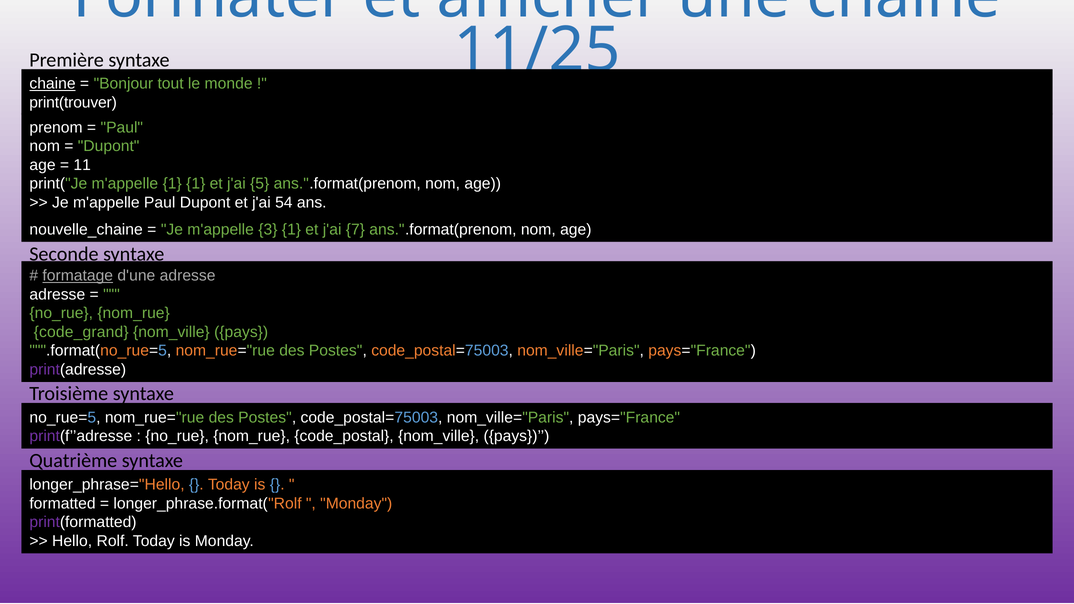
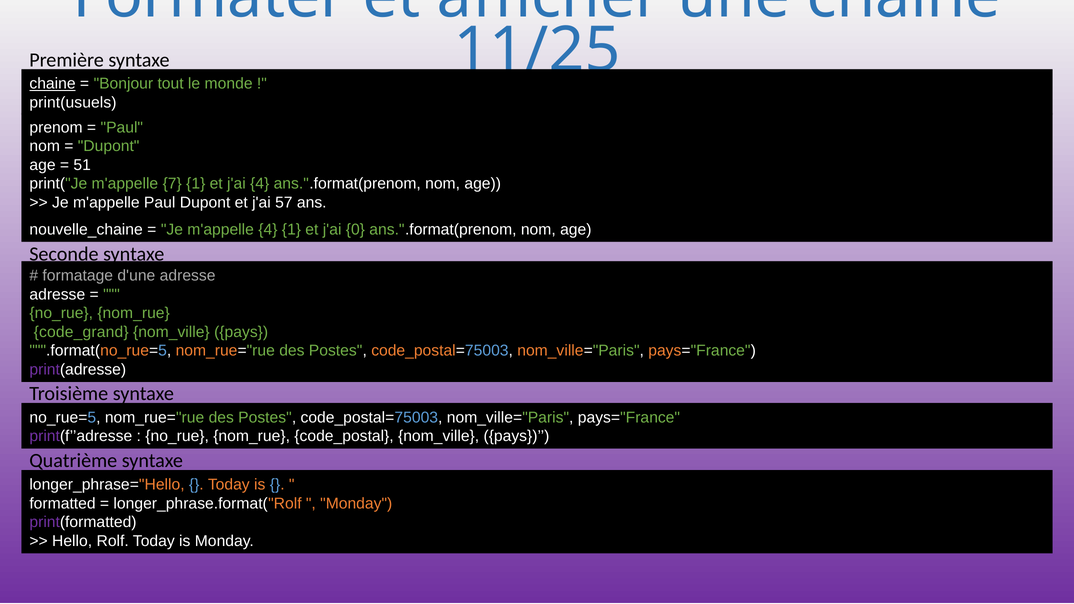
print(trouver: print(trouver -> print(usuels (73, 103)
11: 11 -> 51 (82, 165)
m'appelle 1: 1 -> 7 (172, 184)
j'ai 5: 5 -> 4 (260, 184)
j'ai 54: 54 -> 57 (284, 203)
m'appelle 3: 3 -> 4 (268, 230)
7: 7 -> 0 (355, 230)
formatage underline: present -> none (78, 276)
